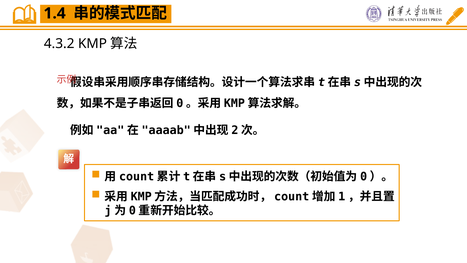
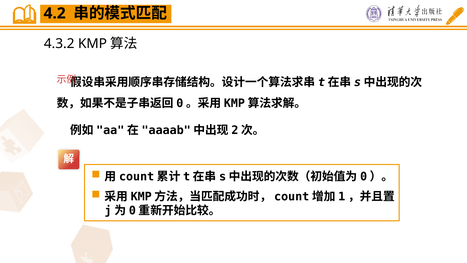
1.4: 1.4 -> 4.2 (55, 13)
